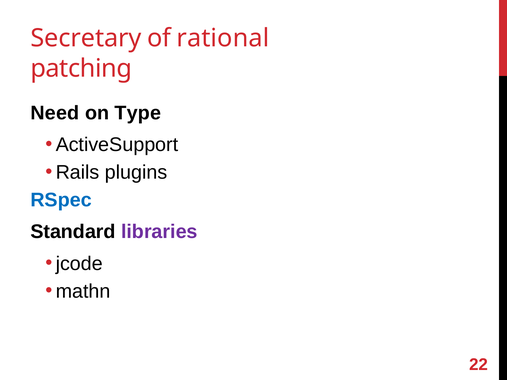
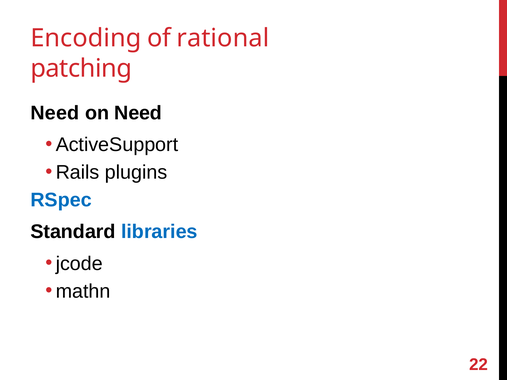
Secretary: Secretary -> Encoding (86, 38)
on Type: Type -> Need (138, 113)
libraries colour: purple -> blue (159, 232)
